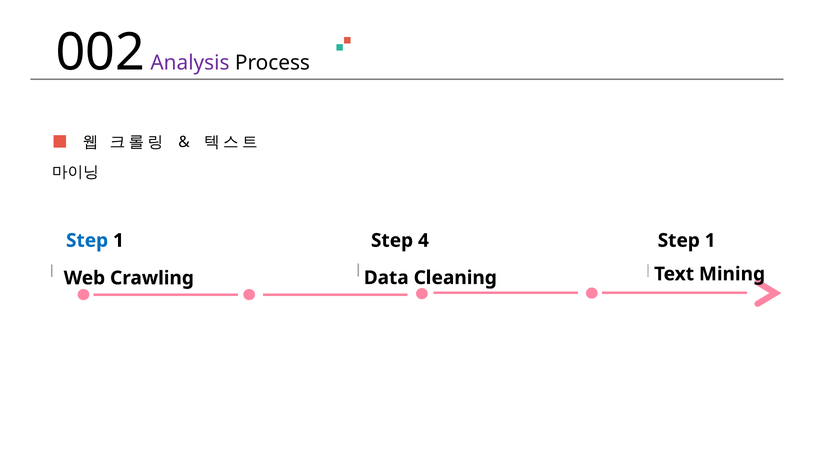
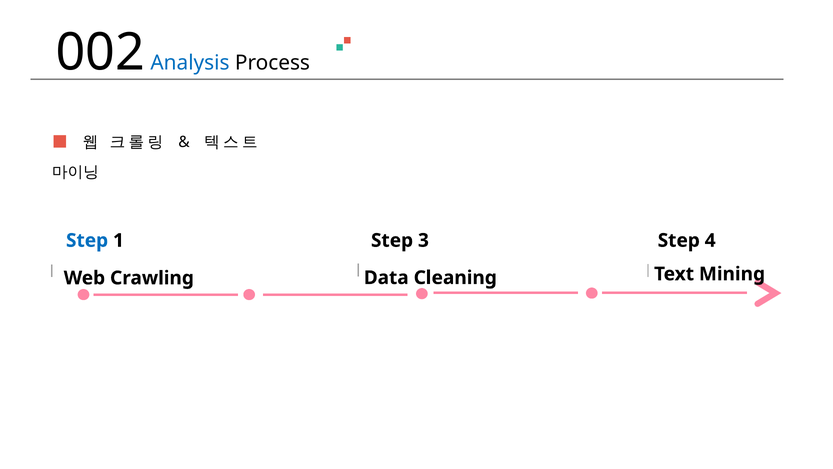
Analysis colour: purple -> blue (190, 63)
4: 4 -> 3 (423, 240)
1: 1 -> 4 (710, 240)
